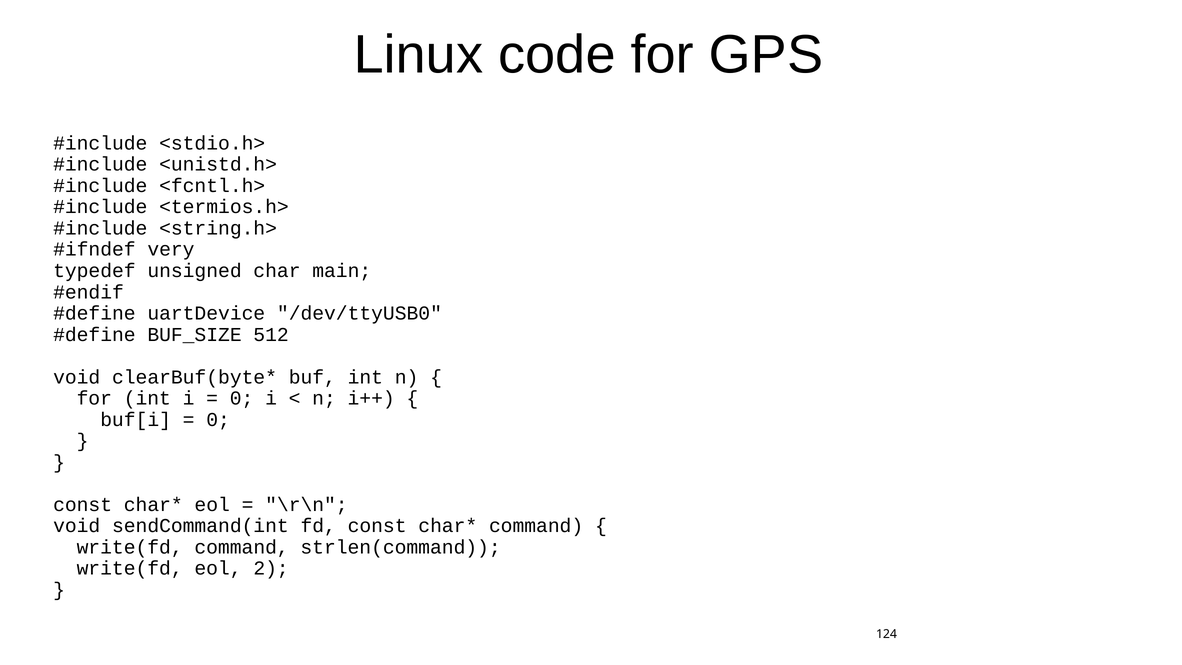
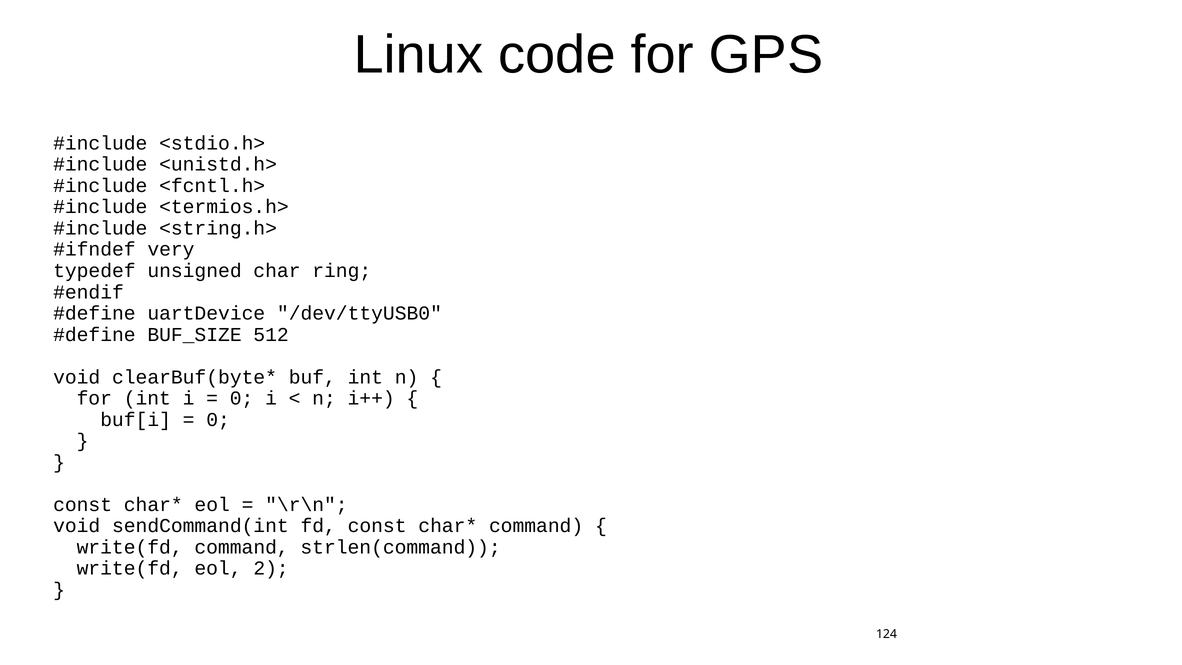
main: main -> ring (342, 271)
